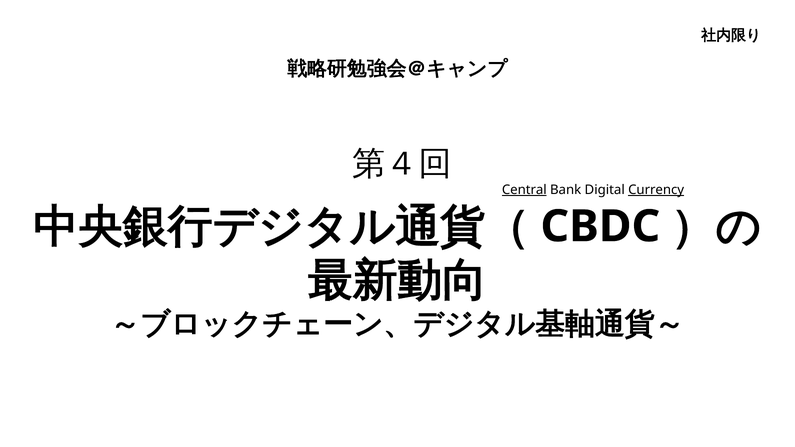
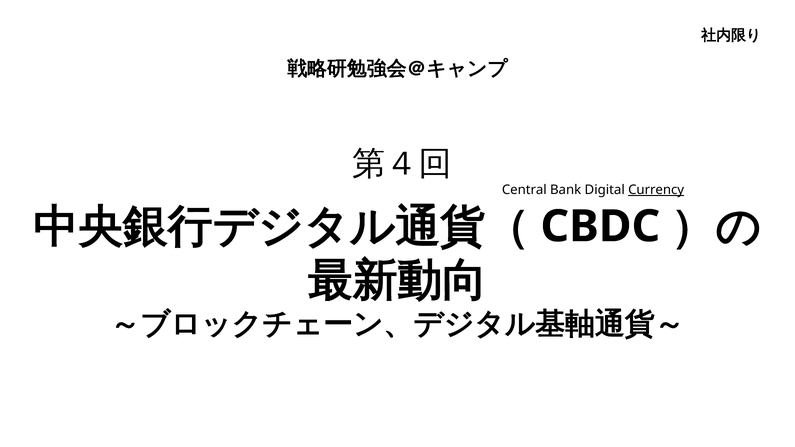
Central underline: present -> none (524, 190)
